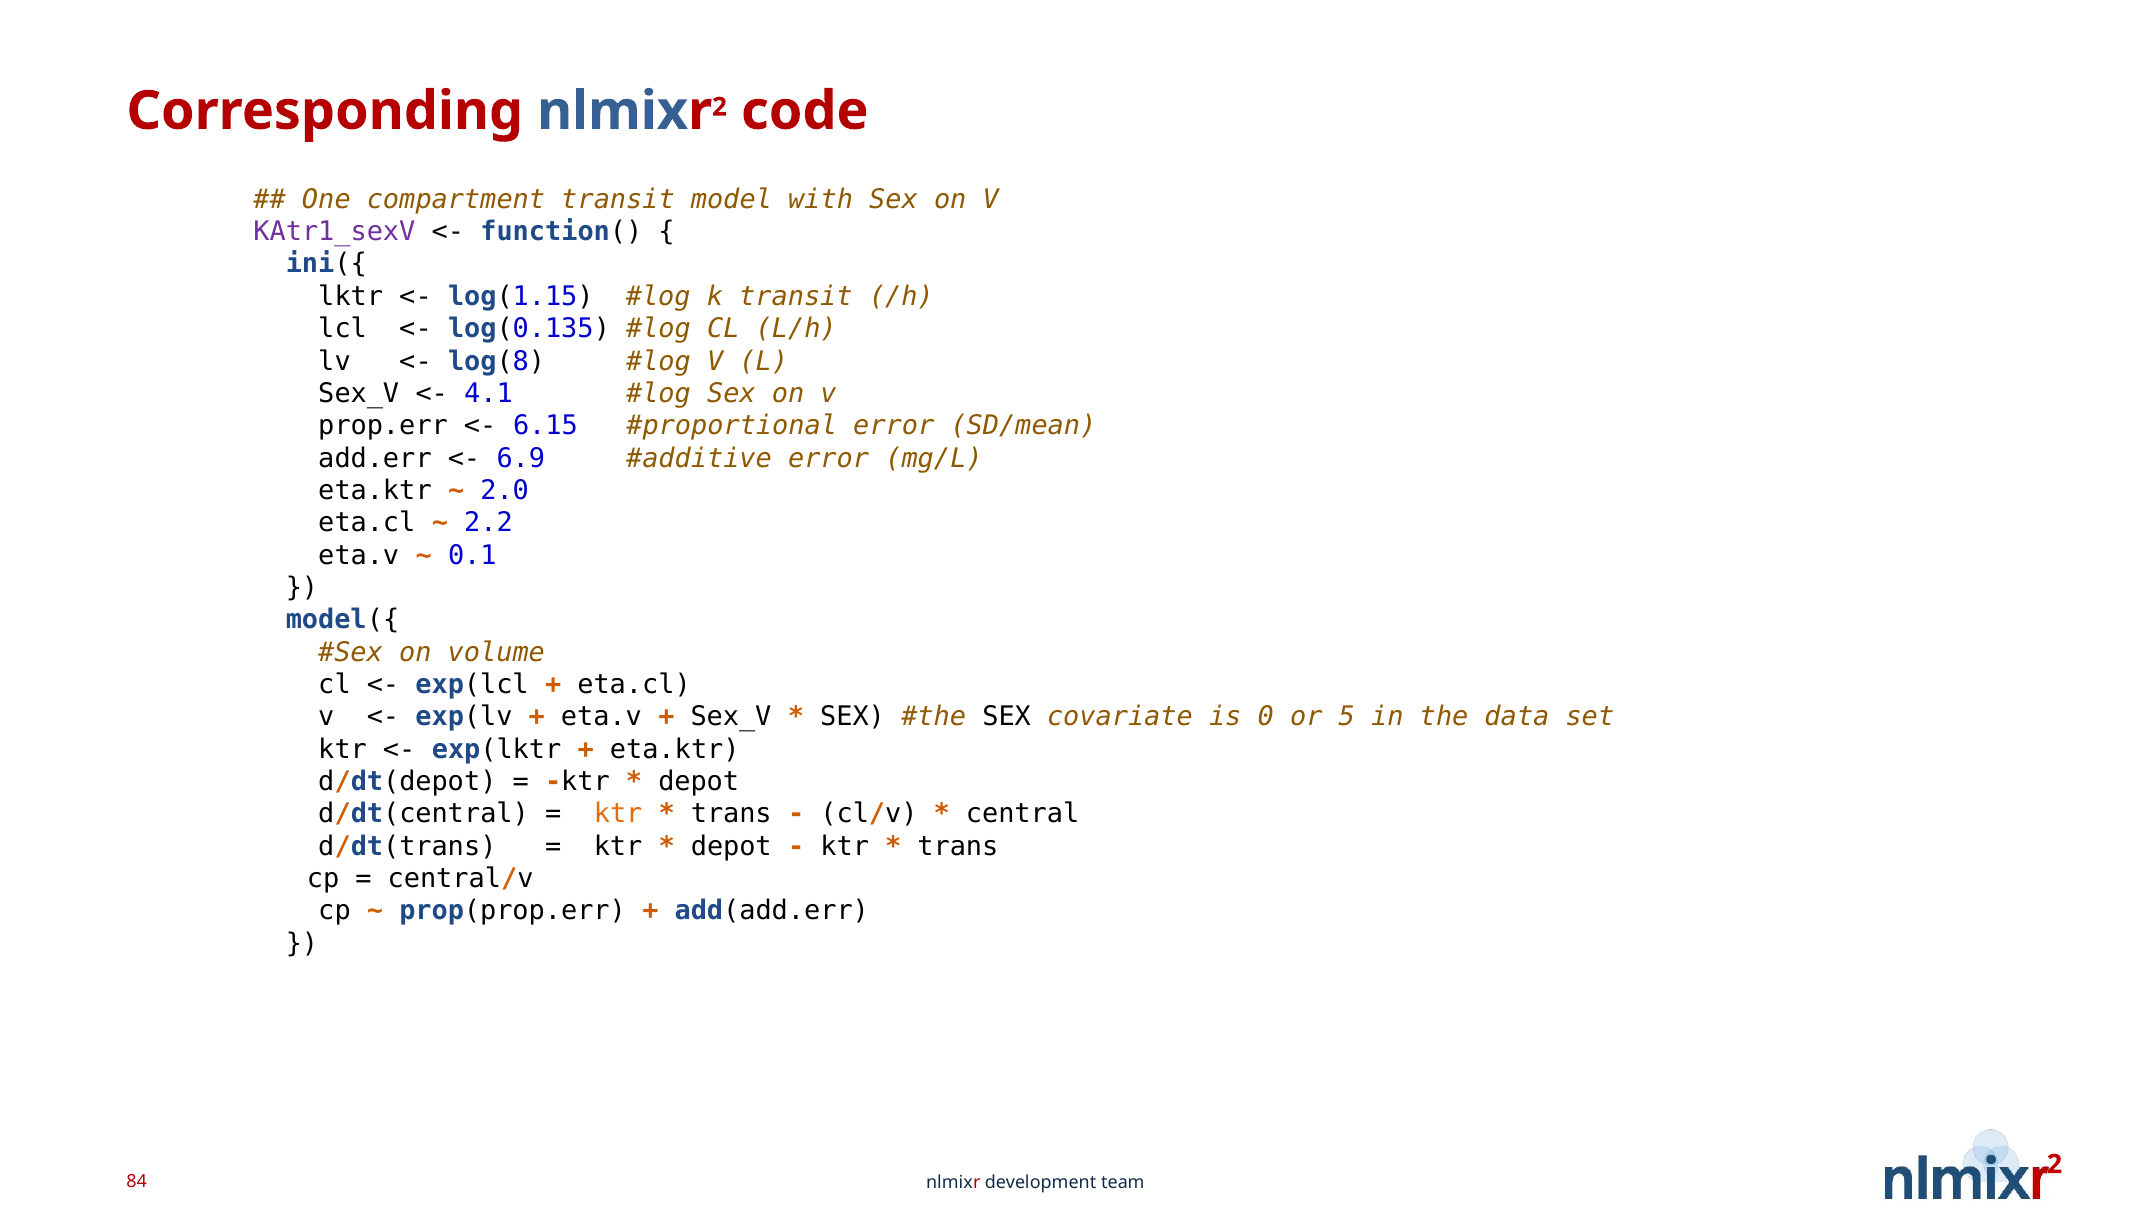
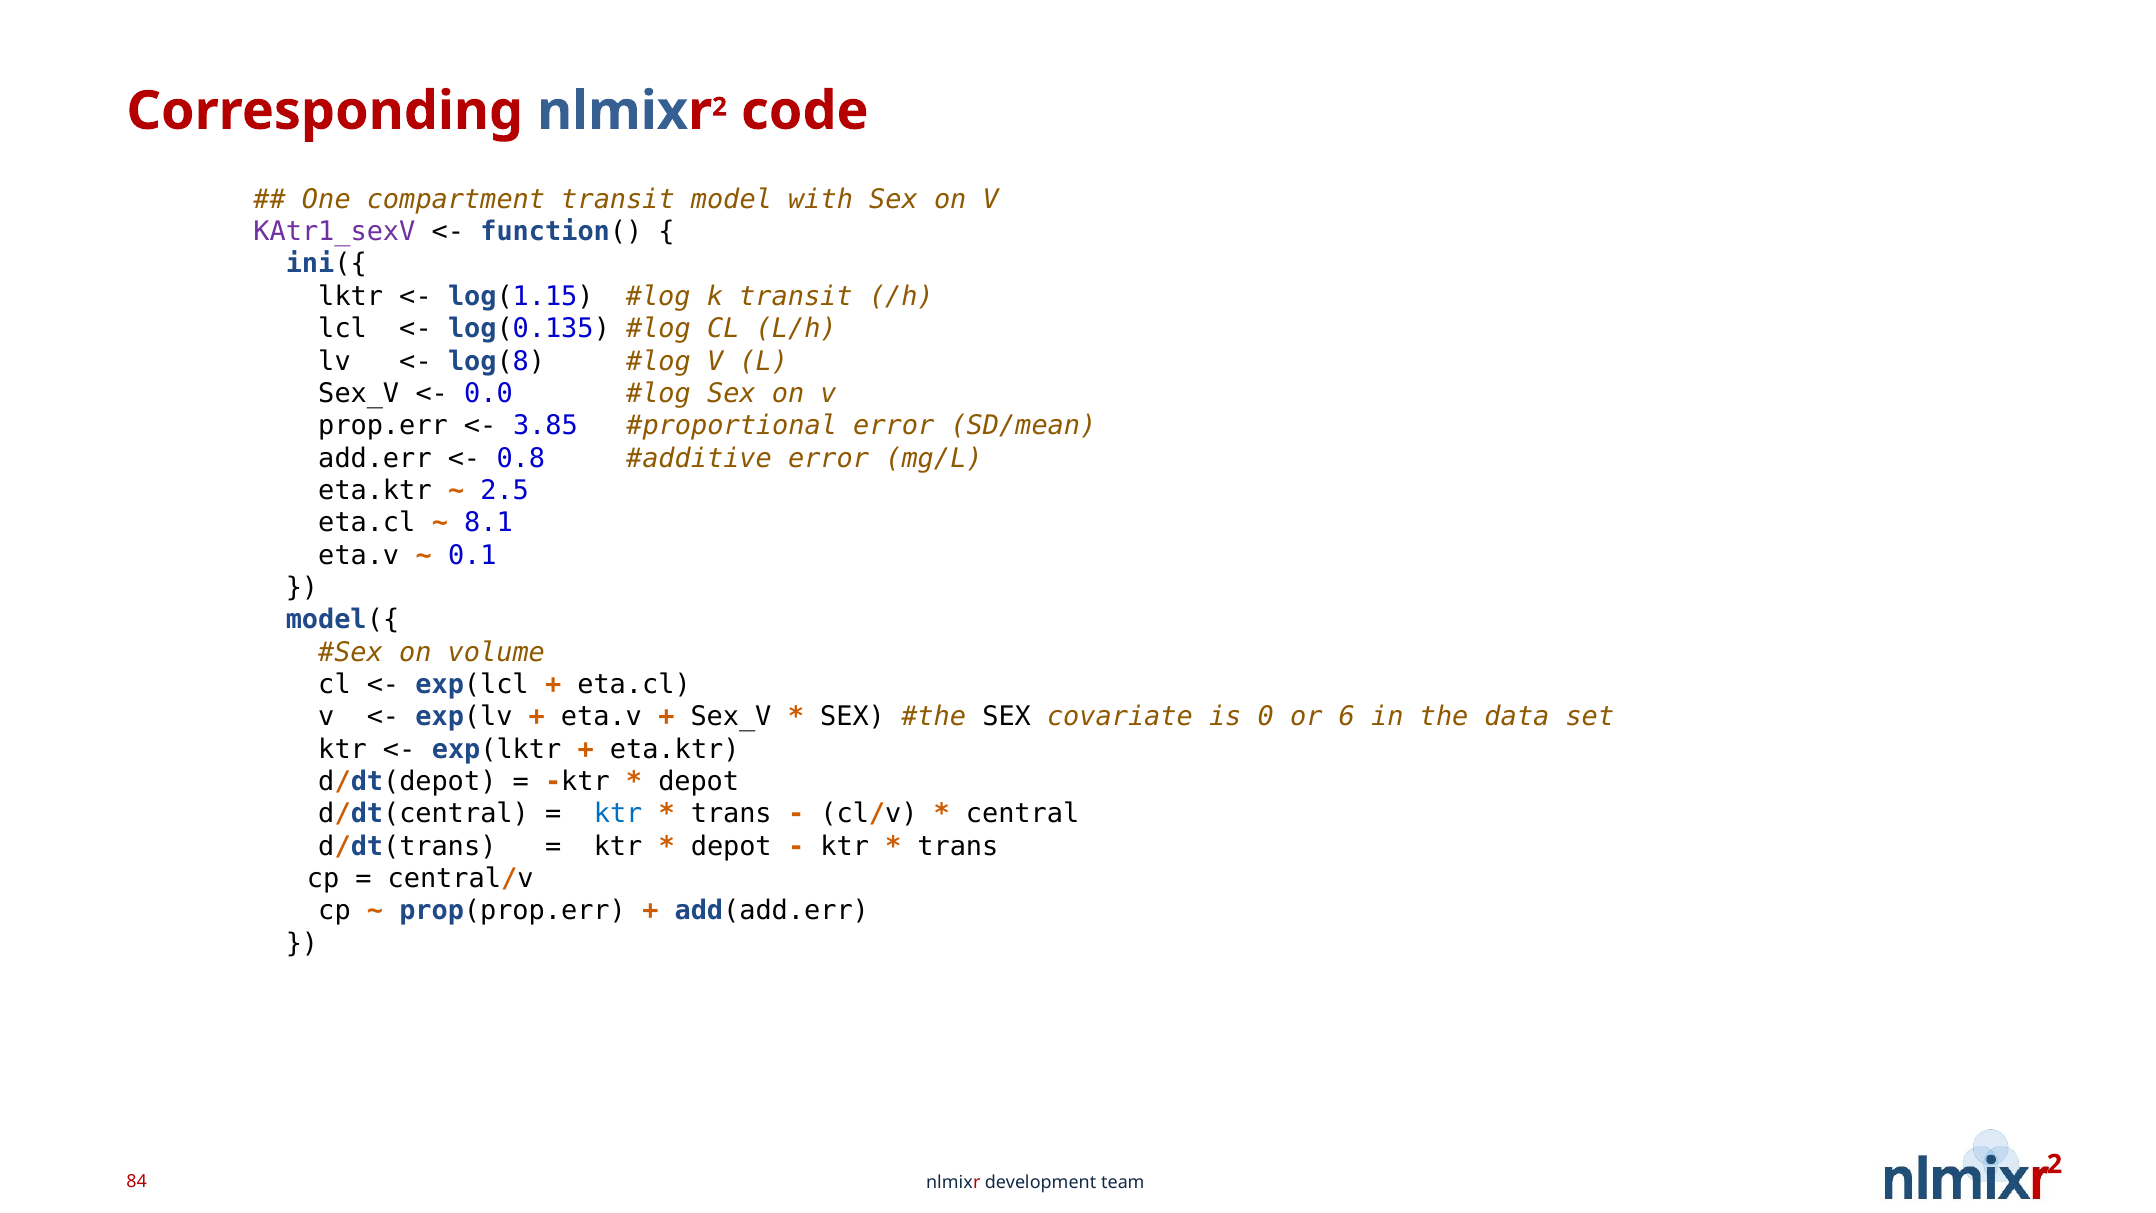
4.1: 4.1 -> 0.0 (488, 393)
6.15: 6.15 -> 3.85 (545, 426)
6.9: 6.9 -> 0.8 (521, 458)
2.0: 2.0 -> 2.5 (505, 490)
2.2: 2.2 -> 8.1 (488, 523)
5: 5 -> 6 (1347, 717)
ktr colour: orange -> blue (618, 814)
